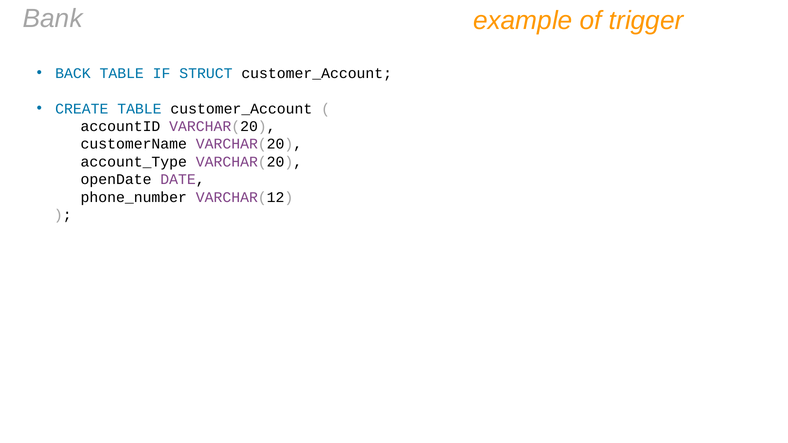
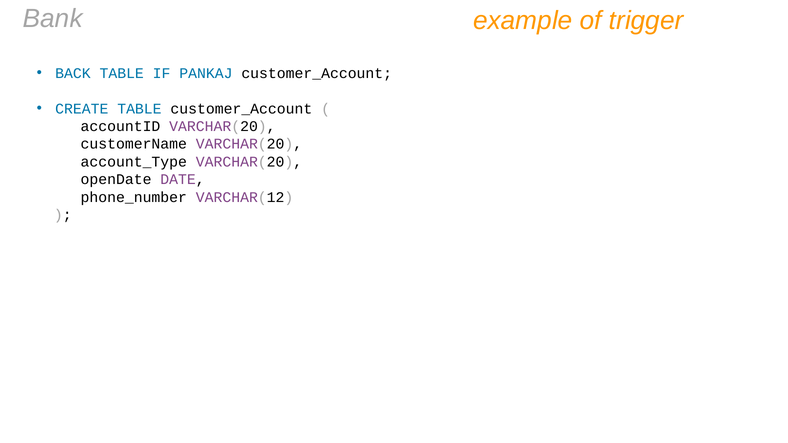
STRUCT: STRUCT -> PANKAJ (206, 73)
